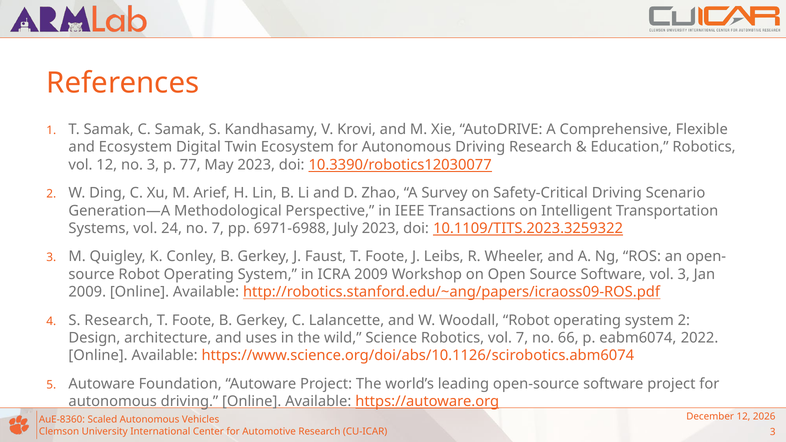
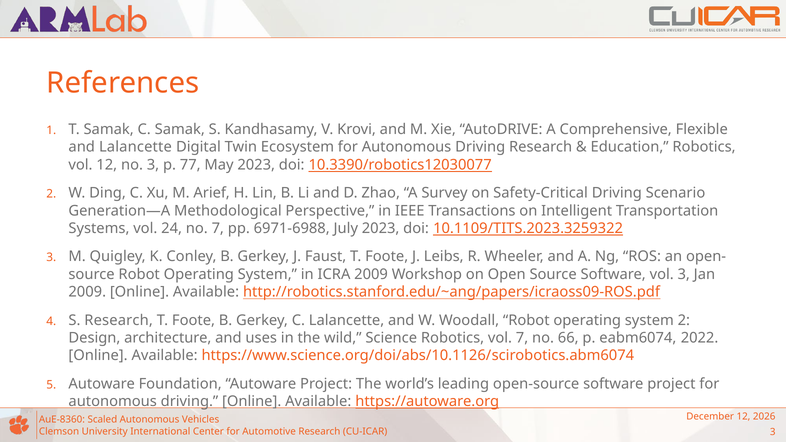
and Ecosystem: Ecosystem -> Lalancette (135, 147)
